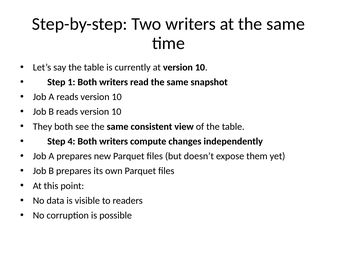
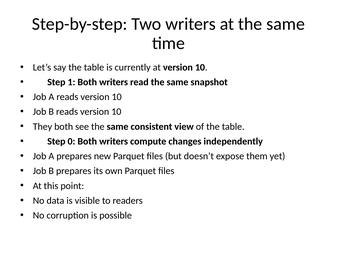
4: 4 -> 0 (71, 141)
